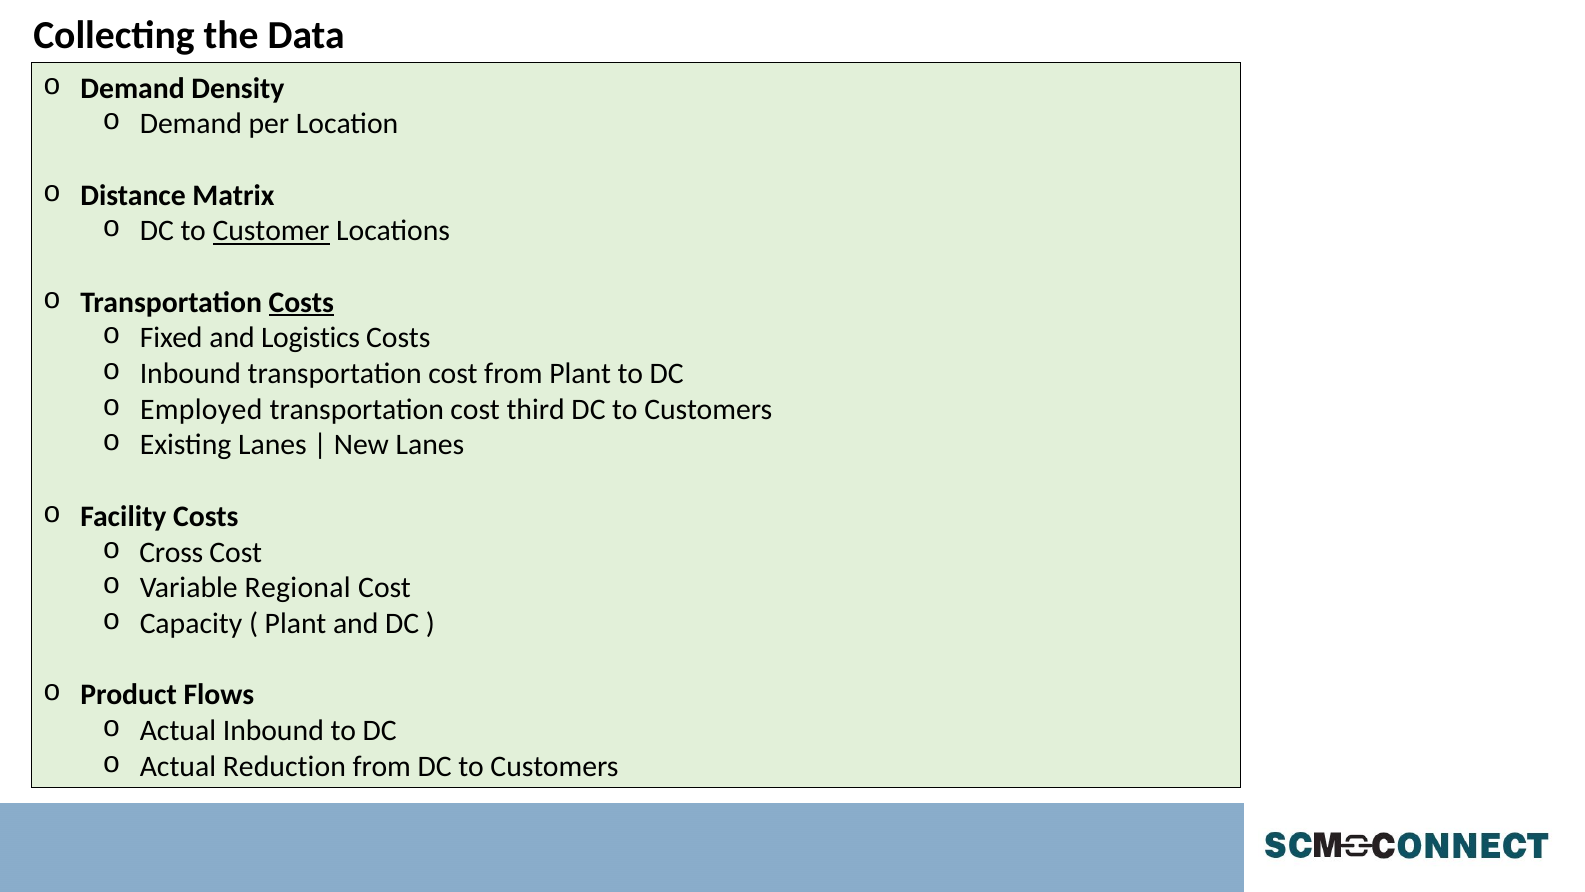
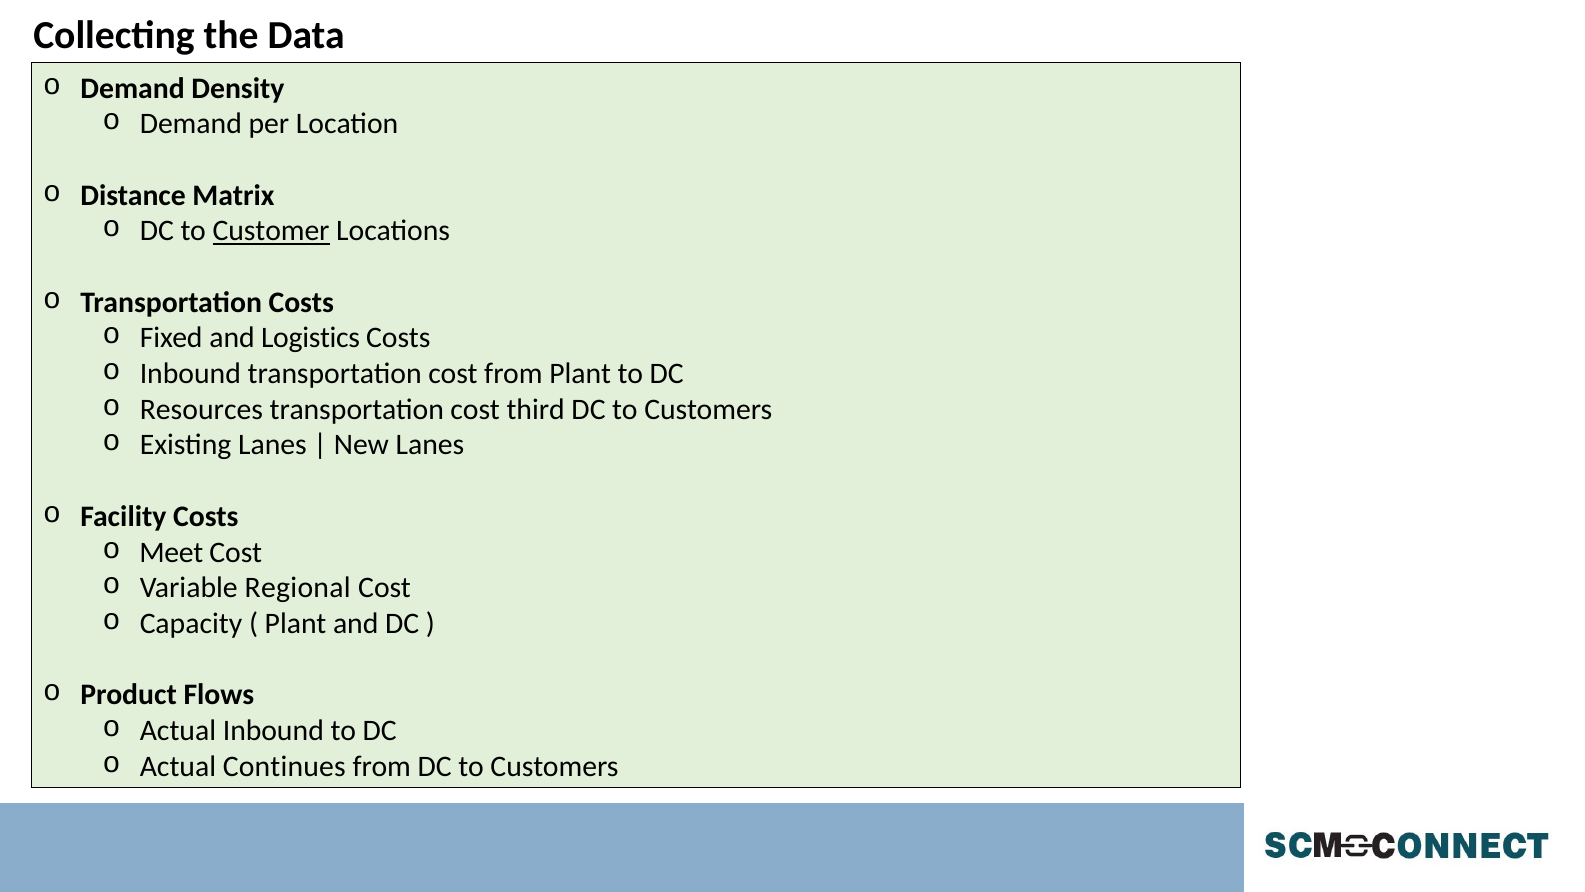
Costs underline: present -> none (301, 302)
Employed: Employed -> Resources (201, 409)
Cross: Cross -> Meet (171, 552)
Reduction: Reduction -> Continues (284, 766)
